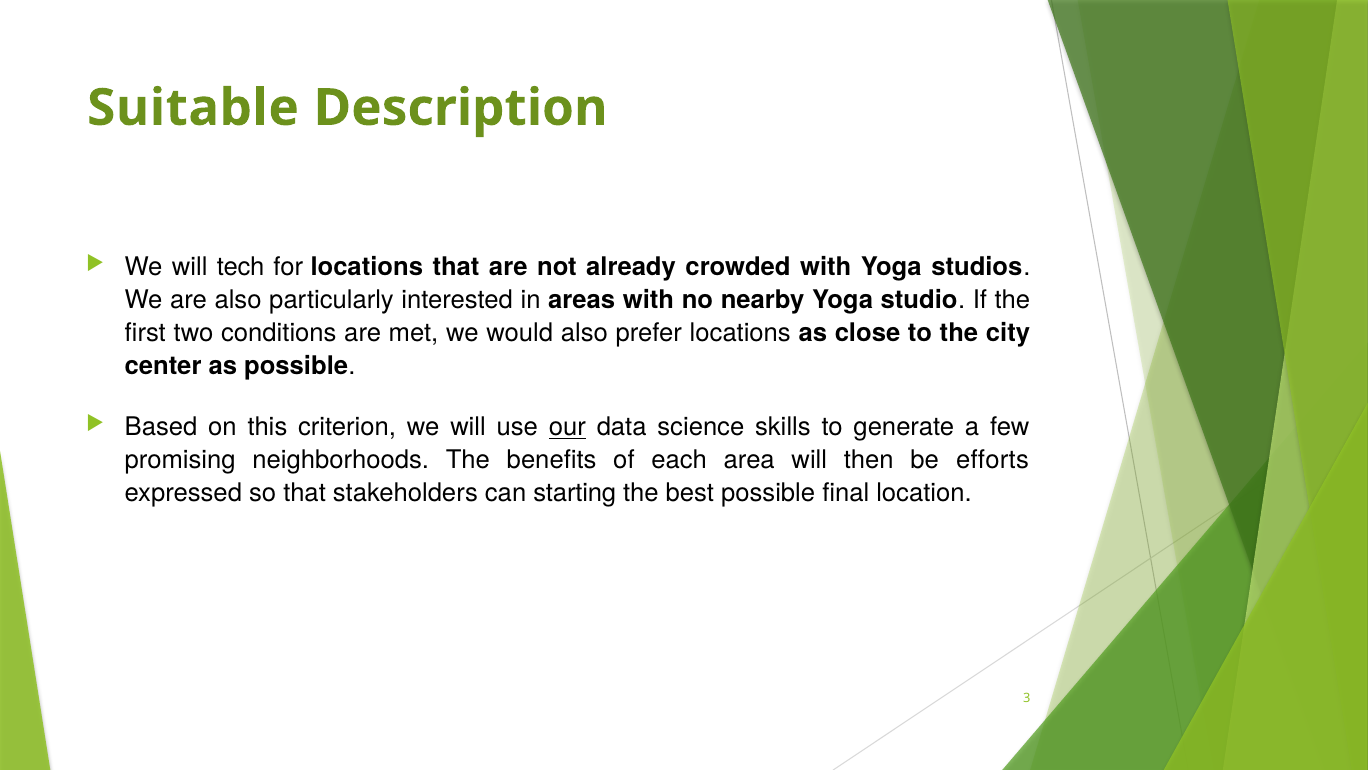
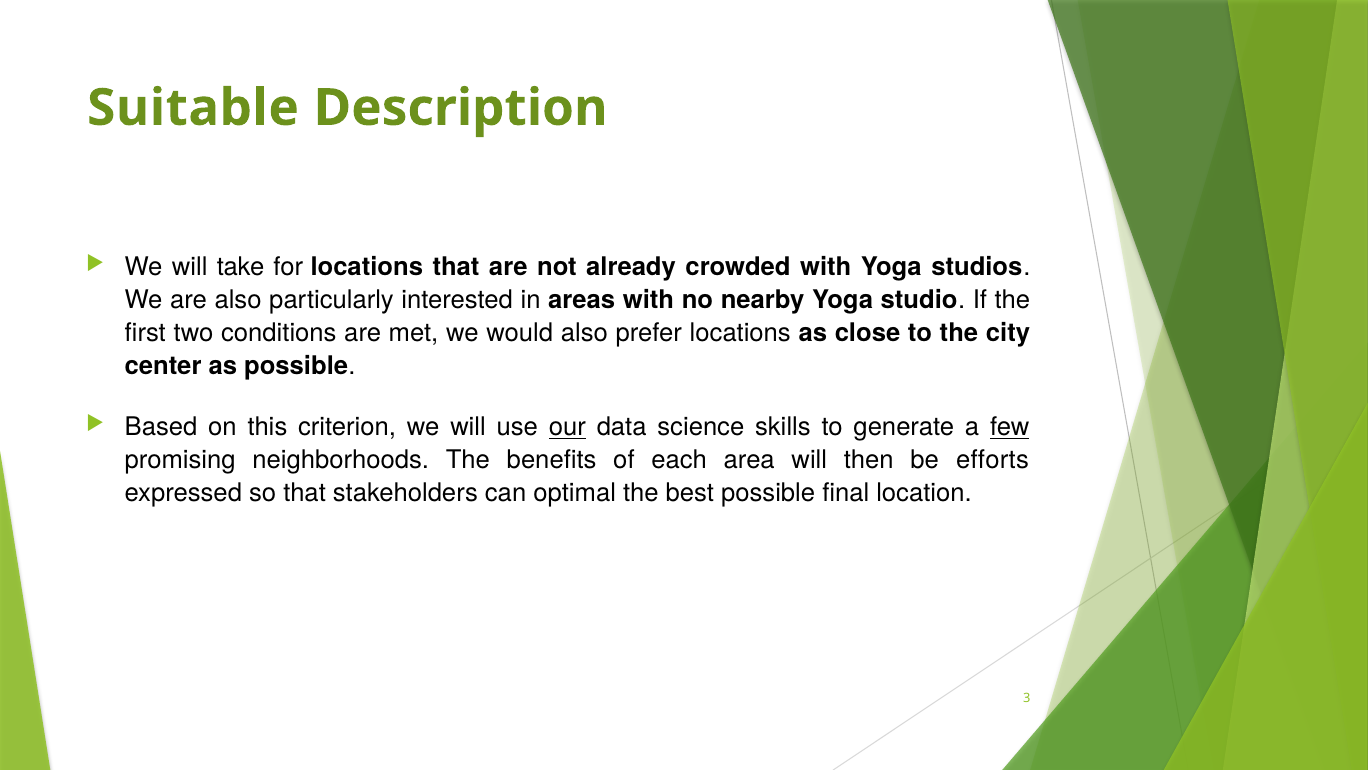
tech: tech -> take (241, 267)
few underline: none -> present (1010, 427)
starting: starting -> optimal (575, 493)
